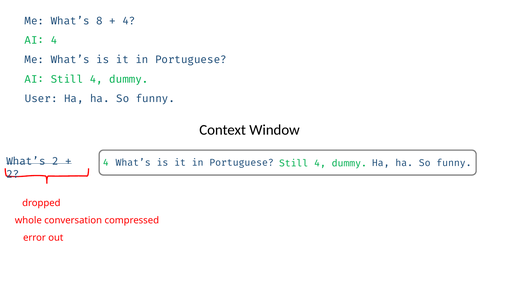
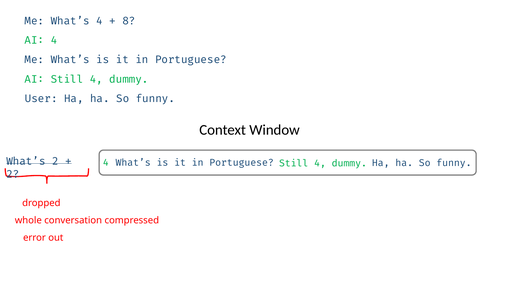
What’s 8: 8 -> 4 (100, 21)
4: 4 -> 8 (129, 21)
